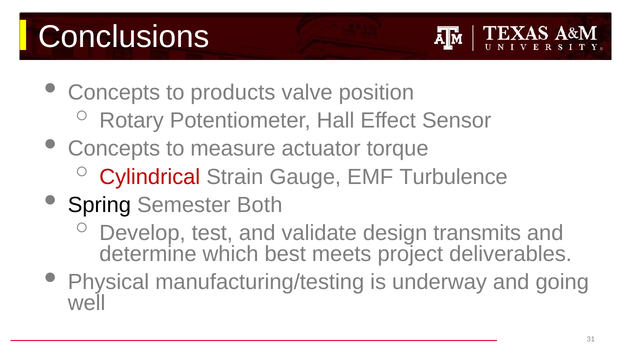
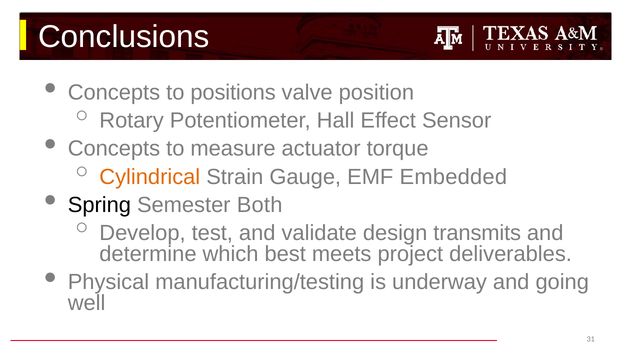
products: products -> positions (233, 93)
Cylindrical colour: red -> orange (150, 177)
Turbulence: Turbulence -> Embedded (453, 177)
